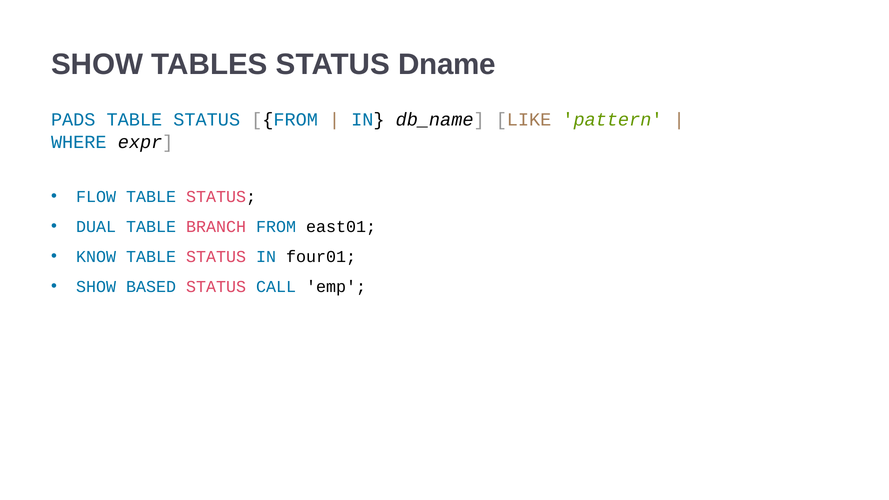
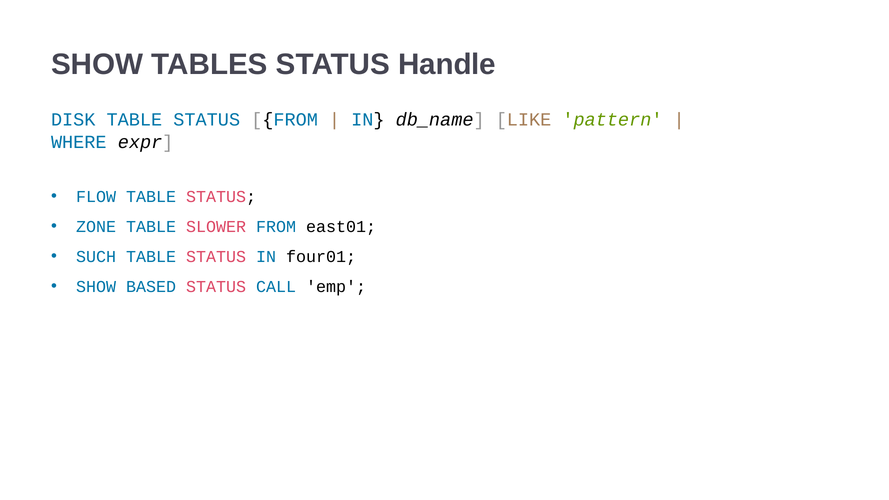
Dname: Dname -> Handle (447, 64)
PADS: PADS -> DISK (73, 120)
DUAL: DUAL -> ZONE (96, 227)
BRANCH: BRANCH -> SLOWER (216, 227)
KNOW: KNOW -> SUCH (96, 257)
